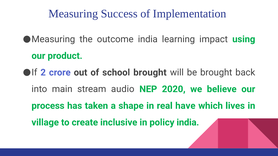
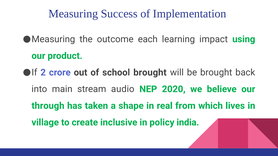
outcome india: india -> each (148, 39)
process: process -> through (48, 106)
have: have -> from (185, 106)
